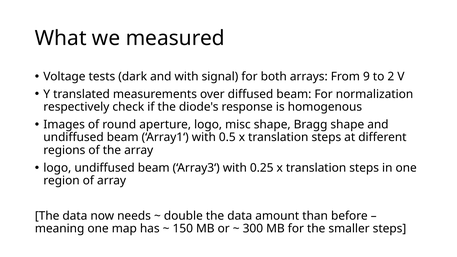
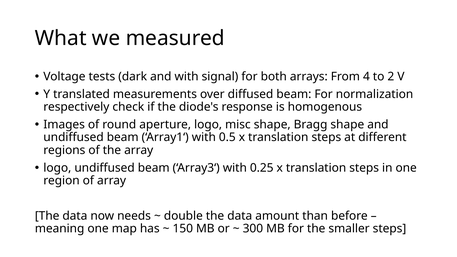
9: 9 -> 4 (366, 76)
